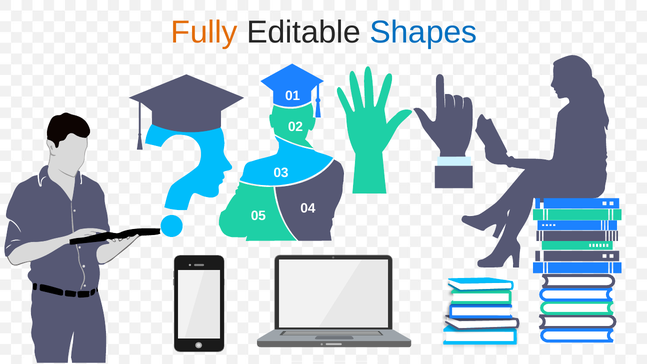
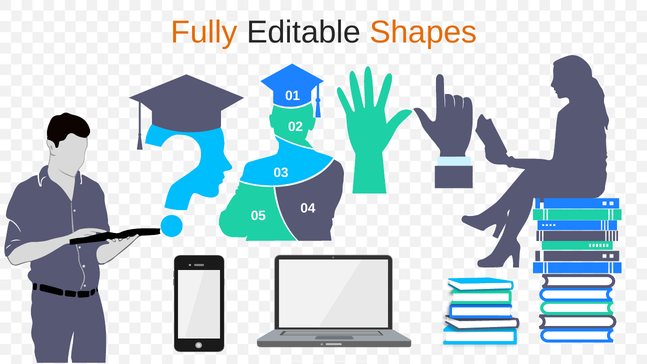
Shapes colour: blue -> orange (423, 32)
